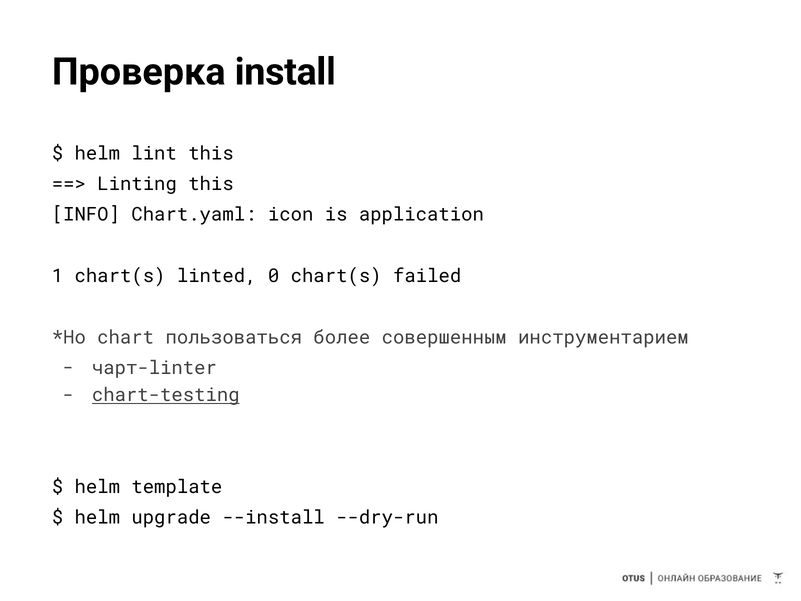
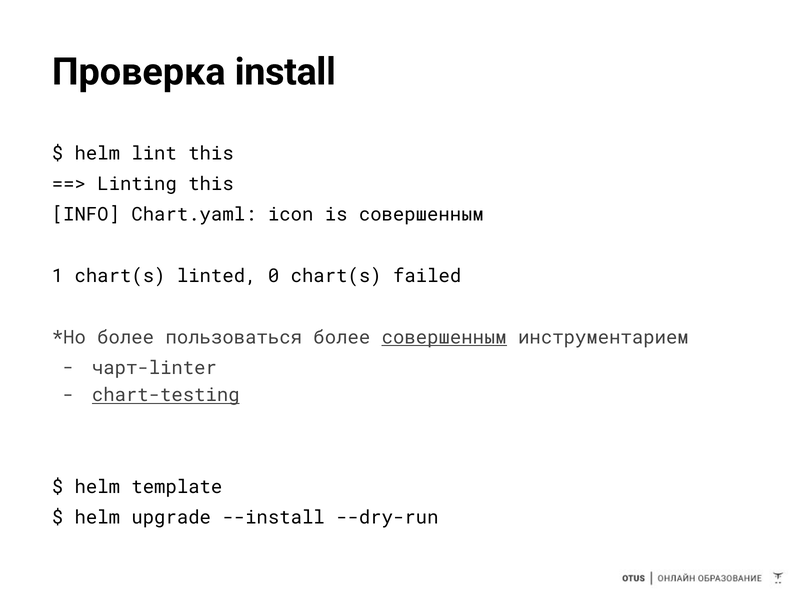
is application: application -> совершенным (421, 215)
chart: chart -> более (126, 337)
совершенным underline: none -> present (444, 337)
